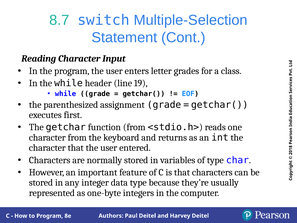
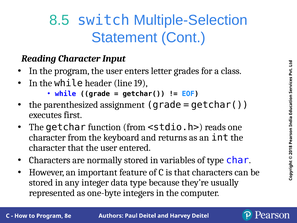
8.7: 8.7 -> 8.5 (59, 20)
